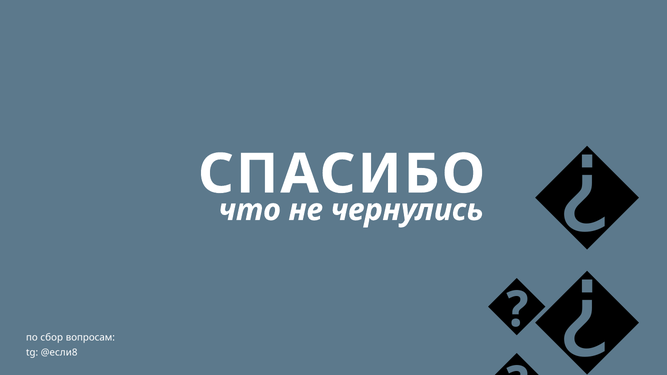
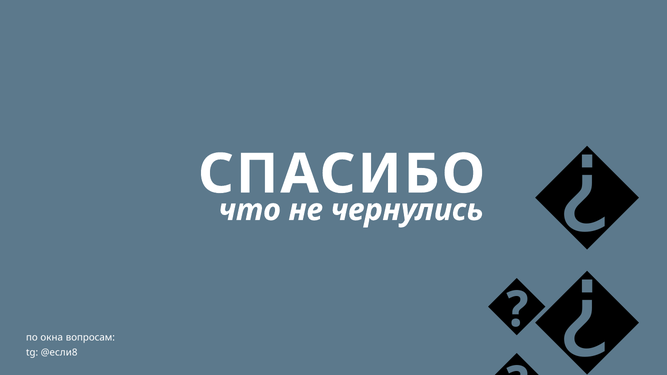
сбор: сбор -> окна (52, 338)
